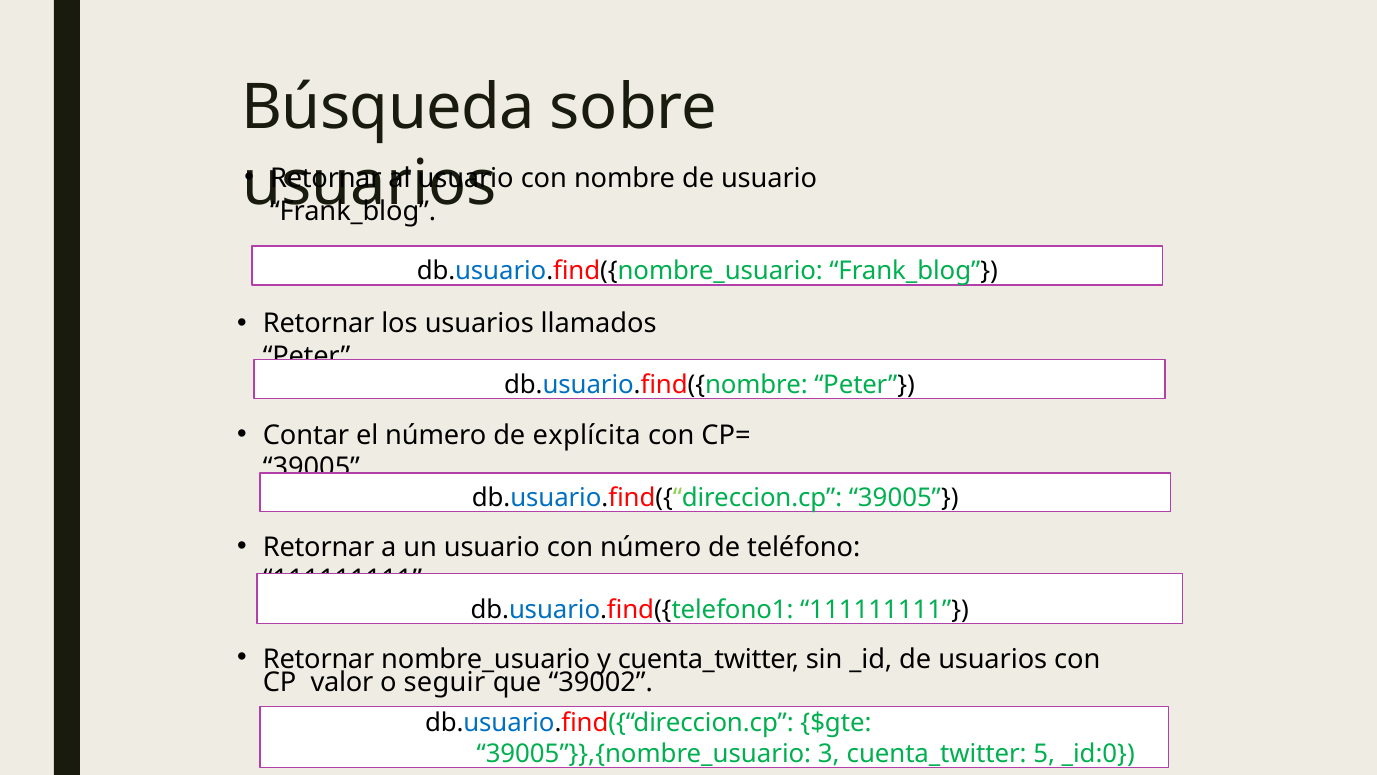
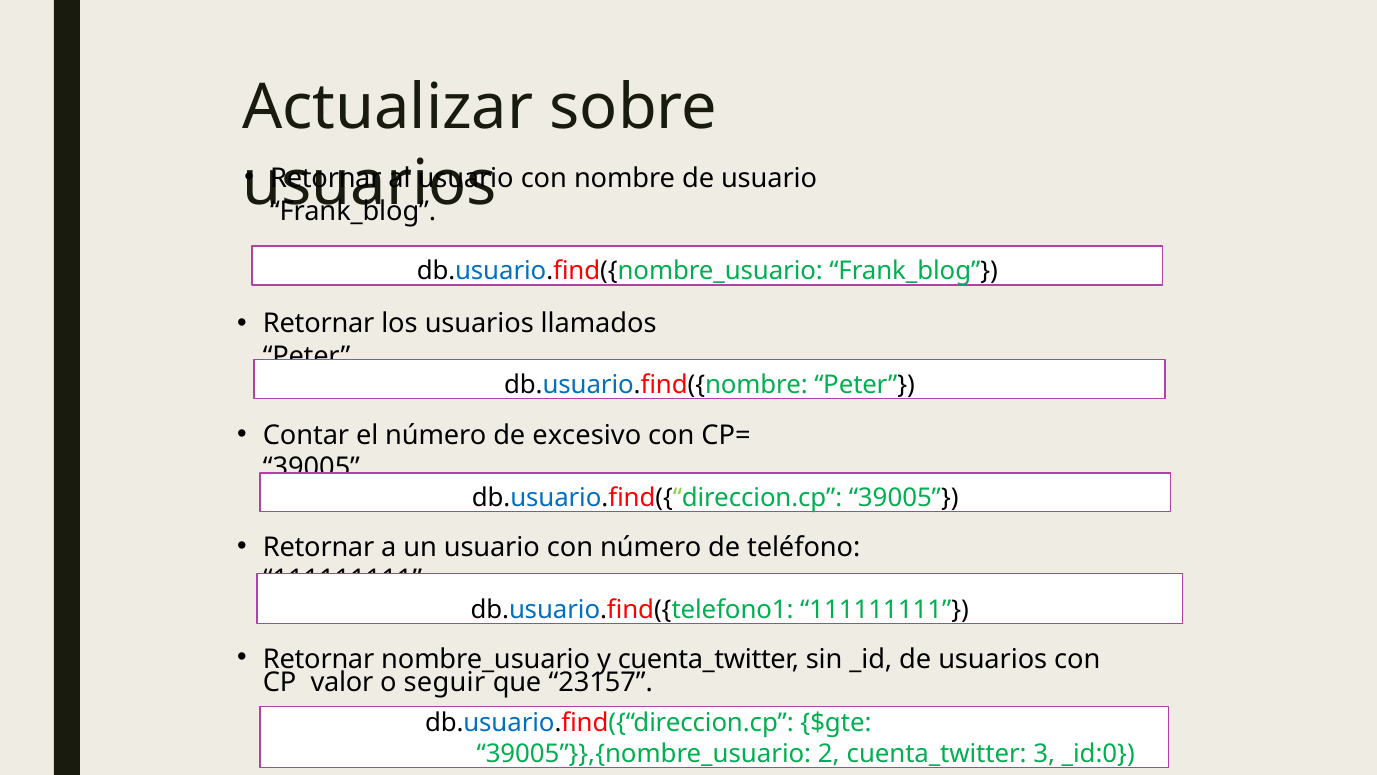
Búsqueda: Búsqueda -> Actualizar (388, 107)
explícita: explícita -> excesivo (587, 435)
39002: 39002 -> 23157 (601, 682)
3: 3 -> 2 (829, 753)
5: 5 -> 3 (1044, 753)
